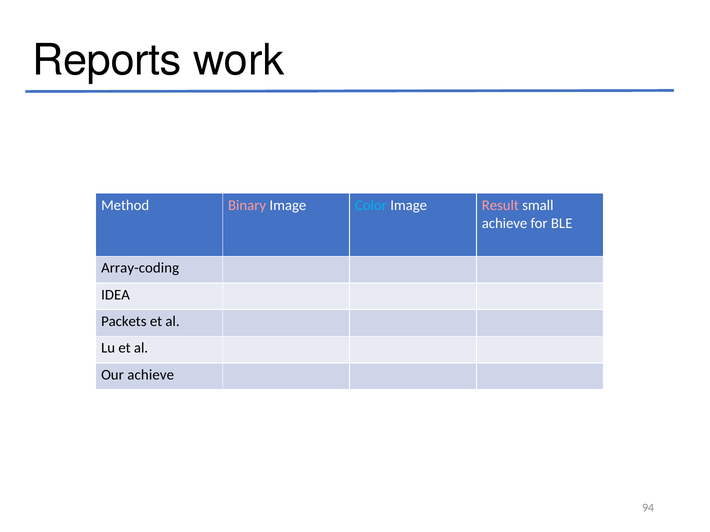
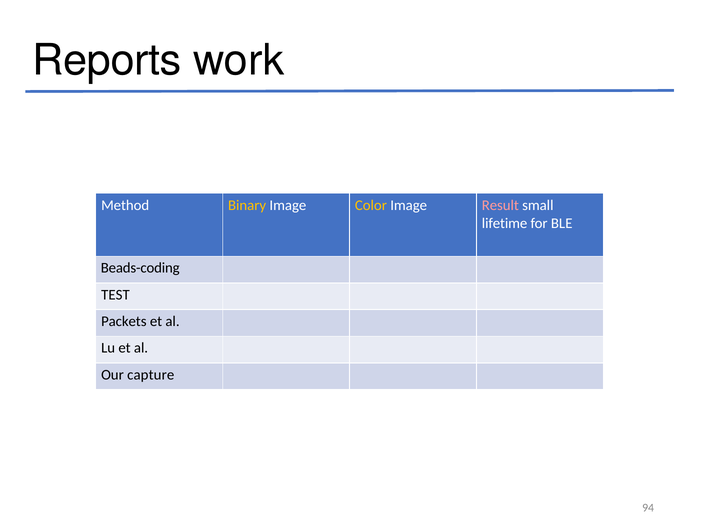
Binary colour: pink -> yellow (247, 205)
Color colour: light blue -> yellow (371, 205)
achieve: achieve -> lifetime (505, 223)
Array-coding: Array-coding -> Beads-coding (140, 268)
IDEA: IDEA -> TEST (115, 295)
Our achieve: achieve -> capture (151, 375)
